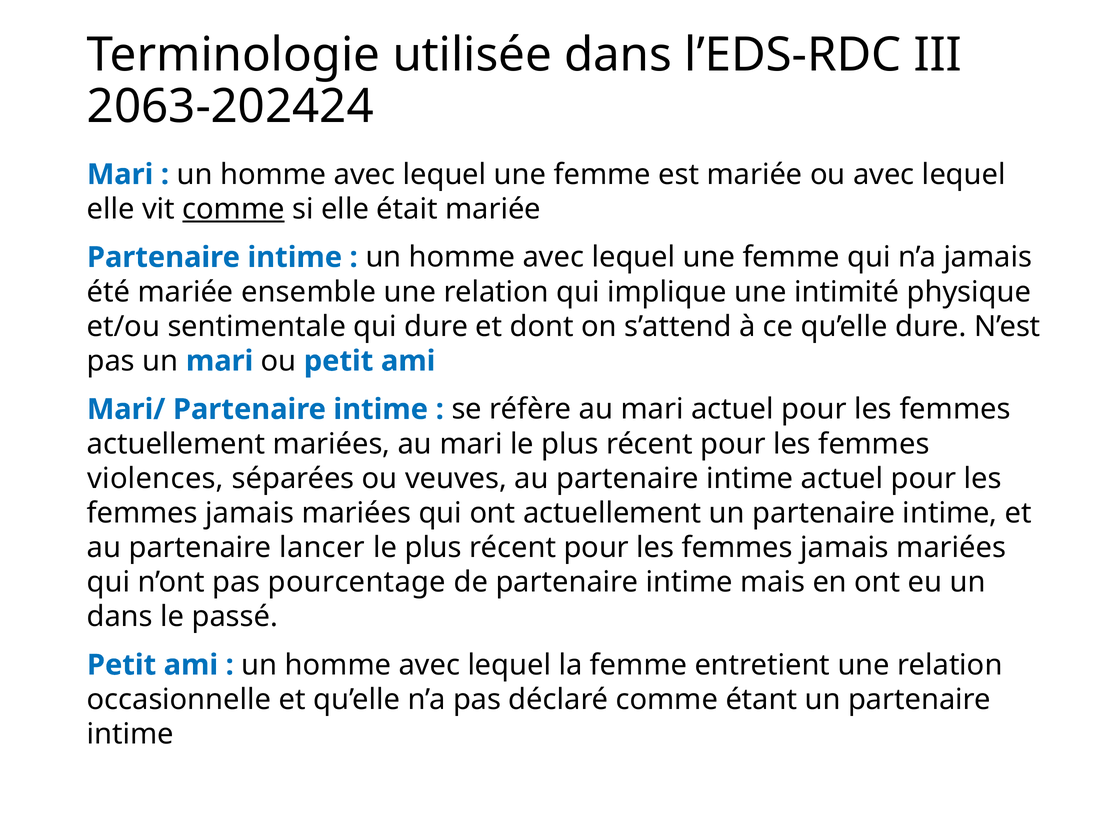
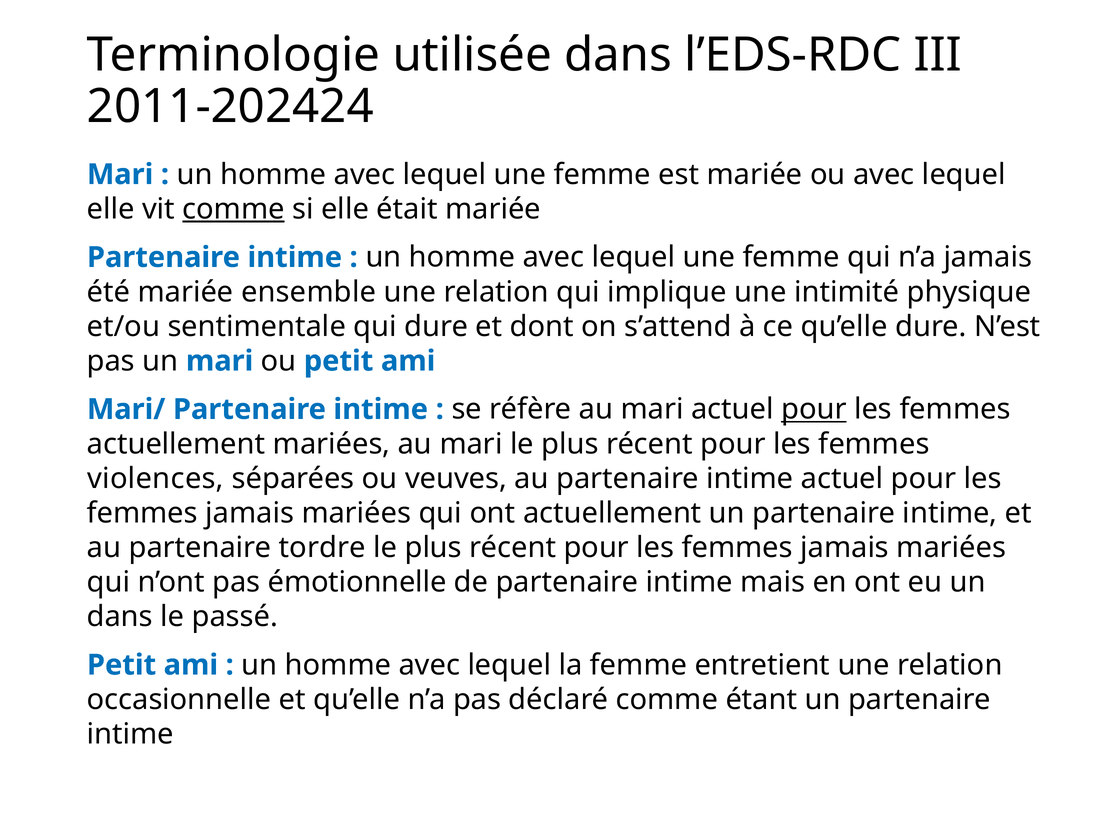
2063-202424: 2063-202424 -> 2011-202424 (230, 106)
pour underline: none -> present (814, 409)
lancer: lancer -> tordre (322, 548)
pourcentage: pourcentage -> émotionnelle (357, 582)
